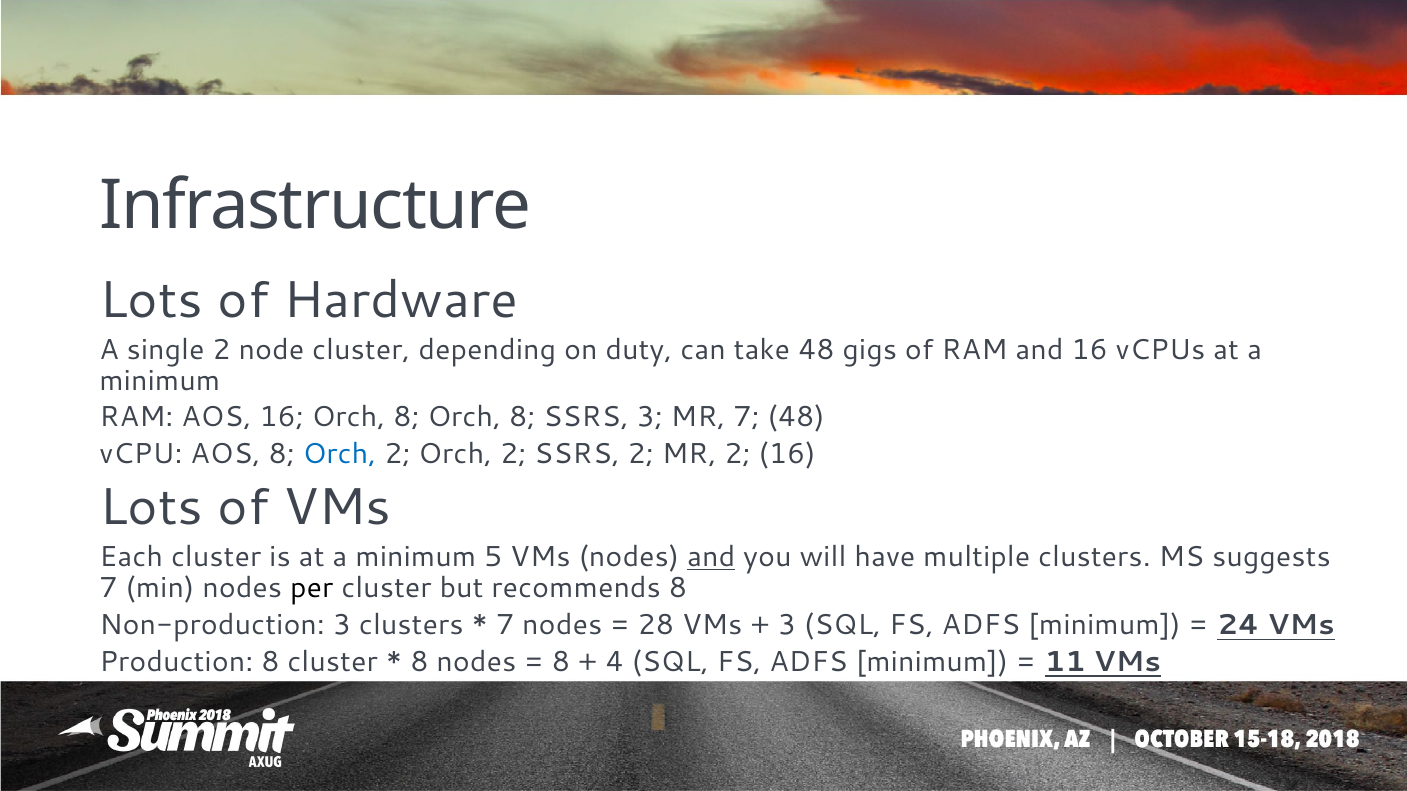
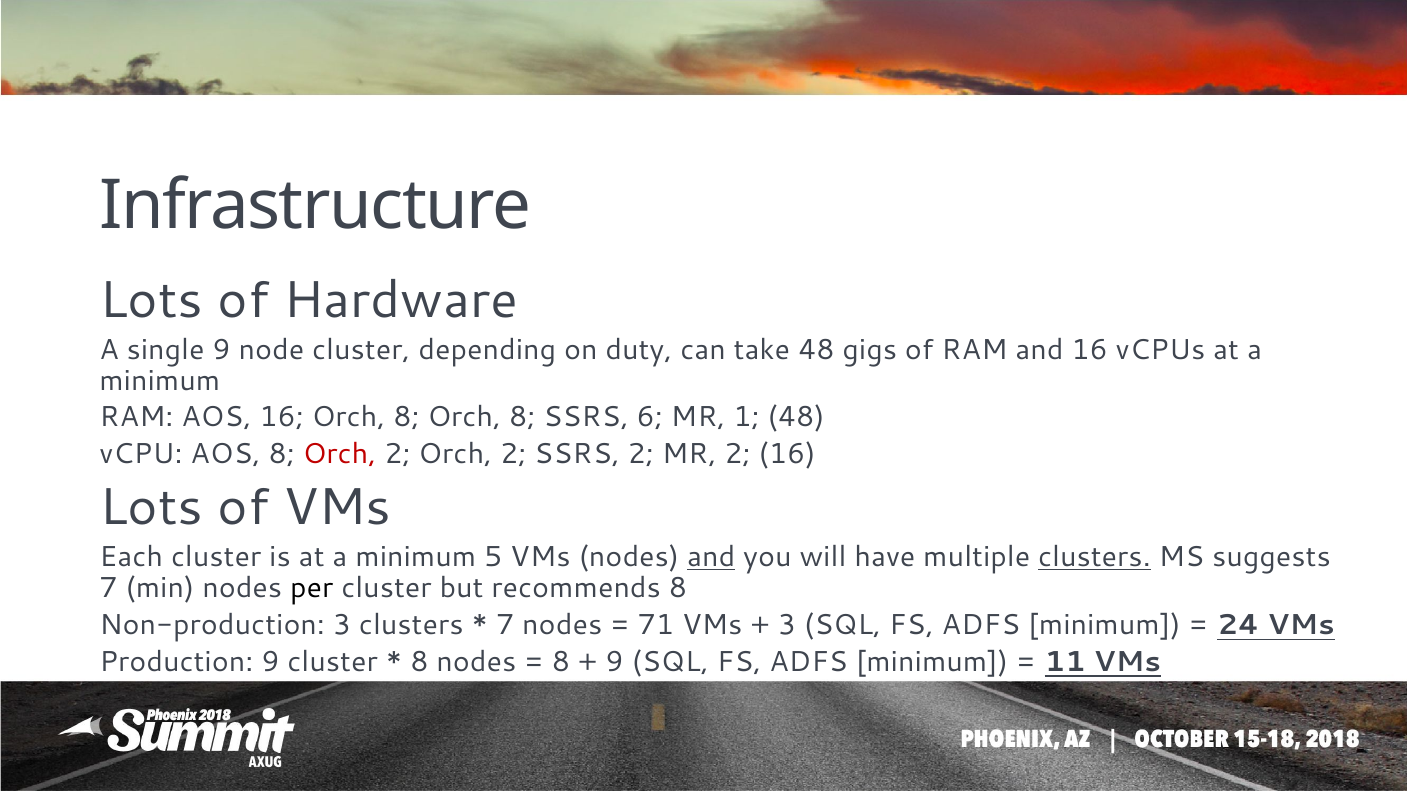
single 2: 2 -> 9 (222, 350)
SSRS 3: 3 -> 6 (650, 418)
MR 7: 7 -> 1 (746, 418)
Orch colour: blue -> red (340, 454)
clusters underline: none -> present (1094, 557)
28: 28 -> 71 (656, 625)
Production 8: 8 -> 9 (270, 662)
4: 4 -> 9 (614, 662)
